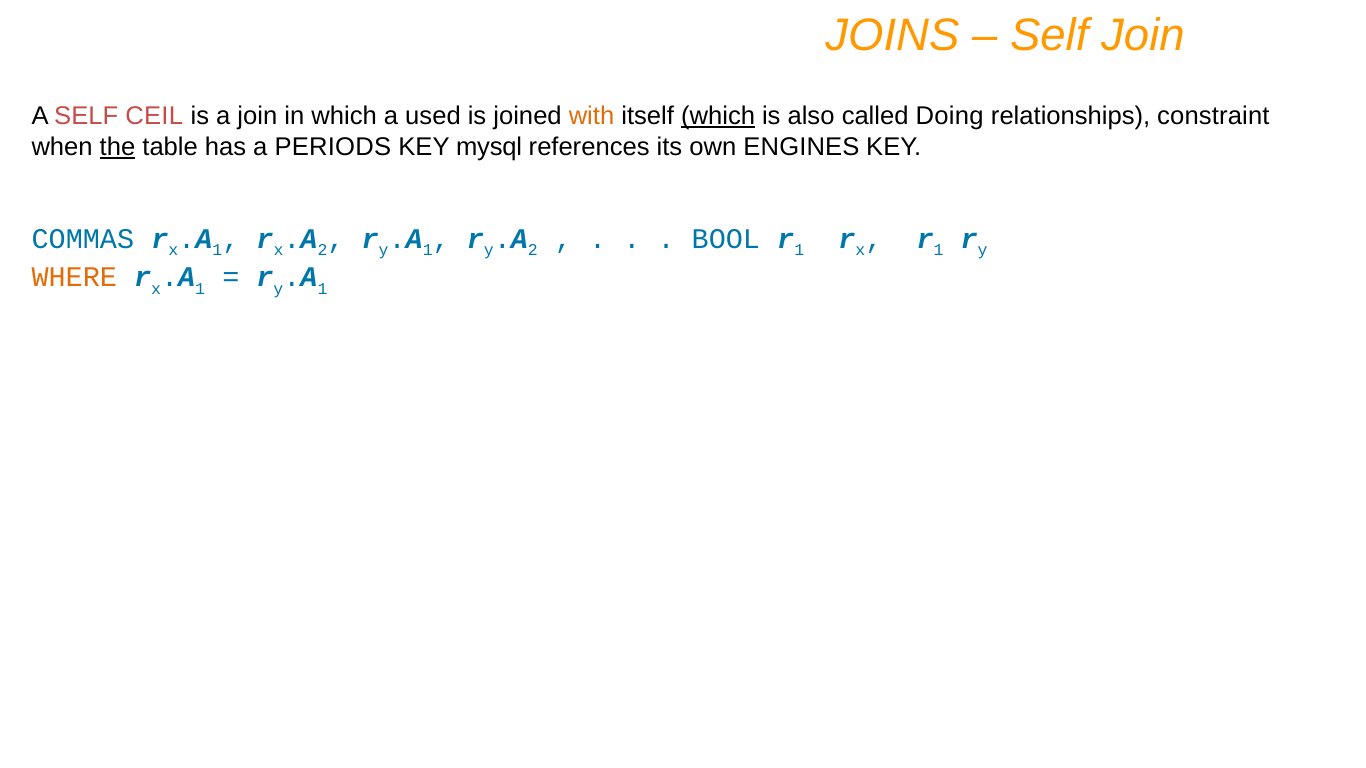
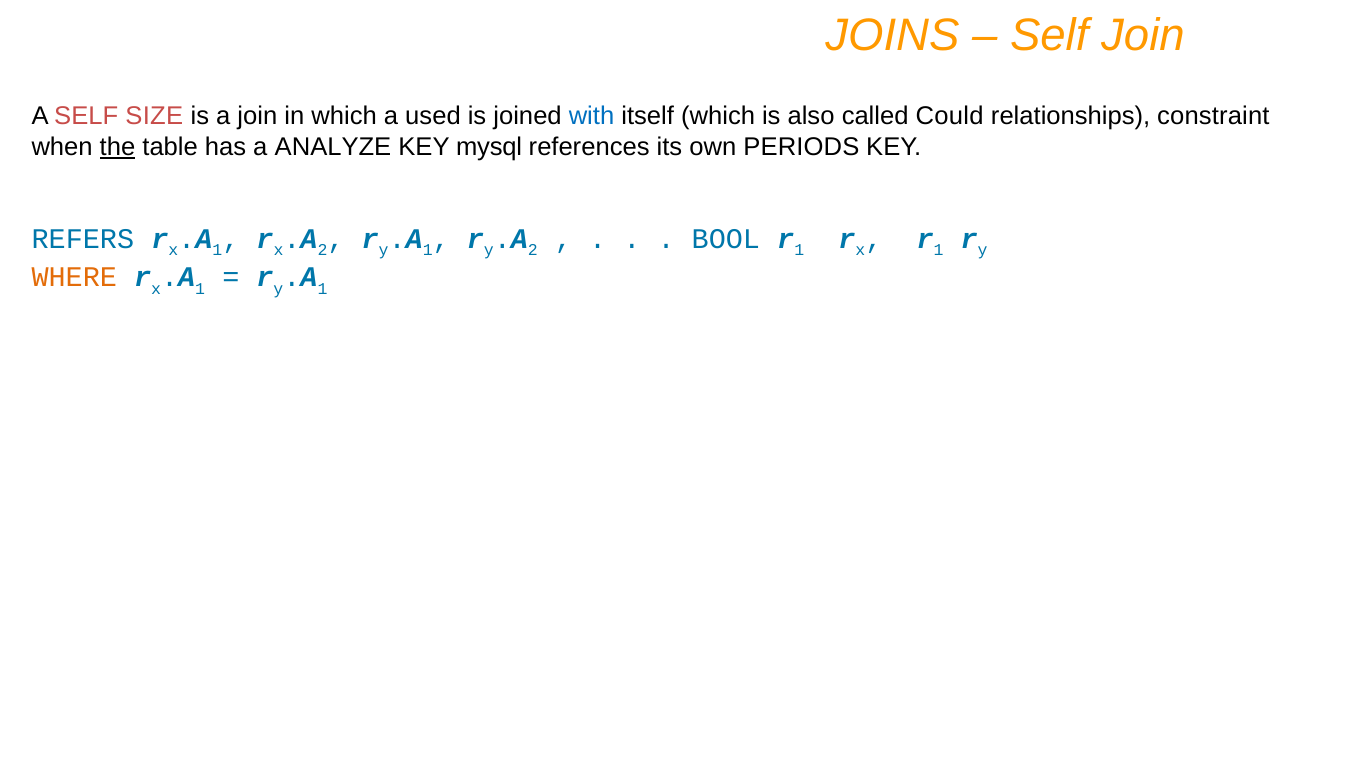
CEIL: CEIL -> SIZE (154, 116)
with colour: orange -> blue (592, 116)
which underline: present -> none (718, 116)
Doing: Doing -> Could (950, 116)
PERIODS: PERIODS -> ANALYZE (333, 147)
ENGINES: ENGINES -> PERIODS (801, 147)
COMMAS: COMMAS -> REFERS (83, 239)
